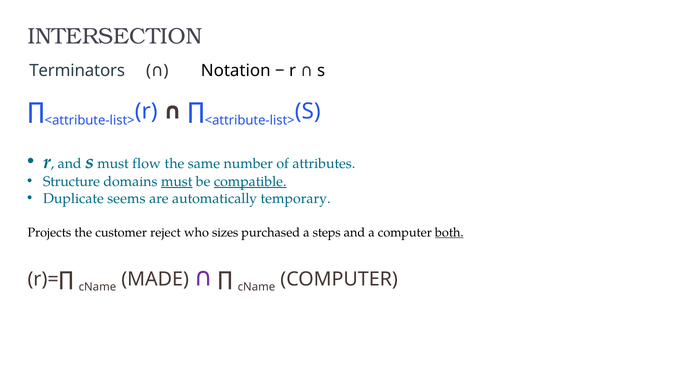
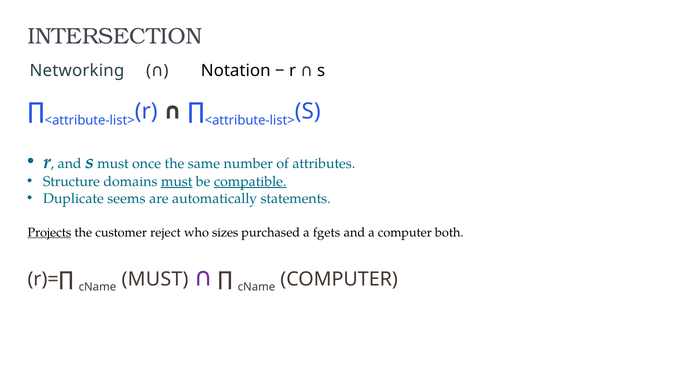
Terminators: Terminators -> Networking (77, 71)
flow: flow -> once (147, 164)
temporary: temporary -> statements (296, 199)
Projects underline: none -> present (49, 233)
steps: steps -> fgets (327, 233)
both underline: present -> none (449, 233)
cName MADE: MADE -> MUST (155, 280)
